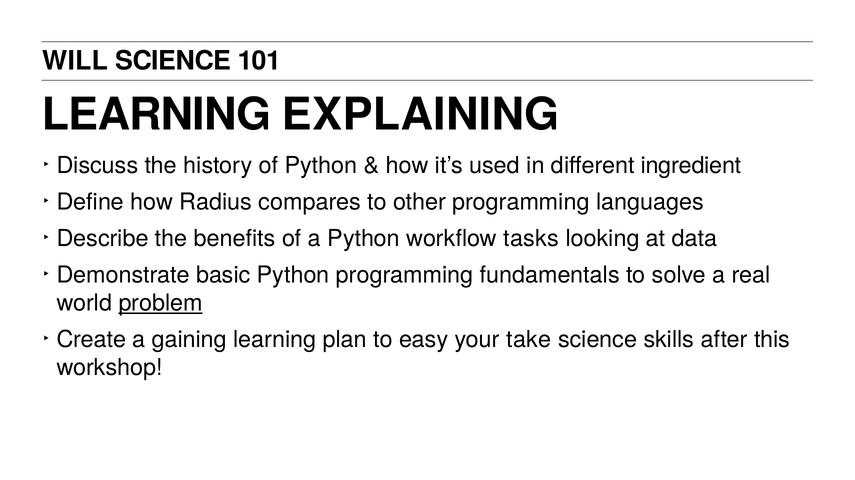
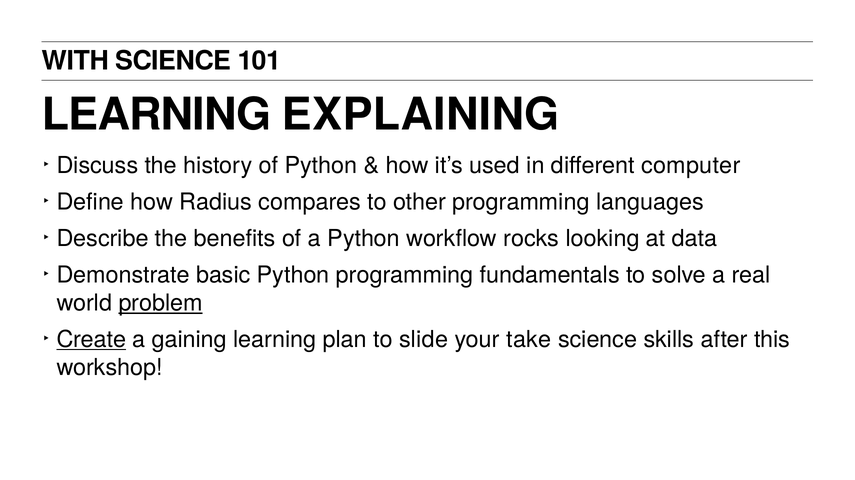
WILL: WILL -> WITH (76, 61)
ingredient: ingredient -> computer (691, 166)
tasks: tasks -> rocks (531, 239)
Create underline: none -> present (91, 340)
easy: easy -> slide (424, 340)
